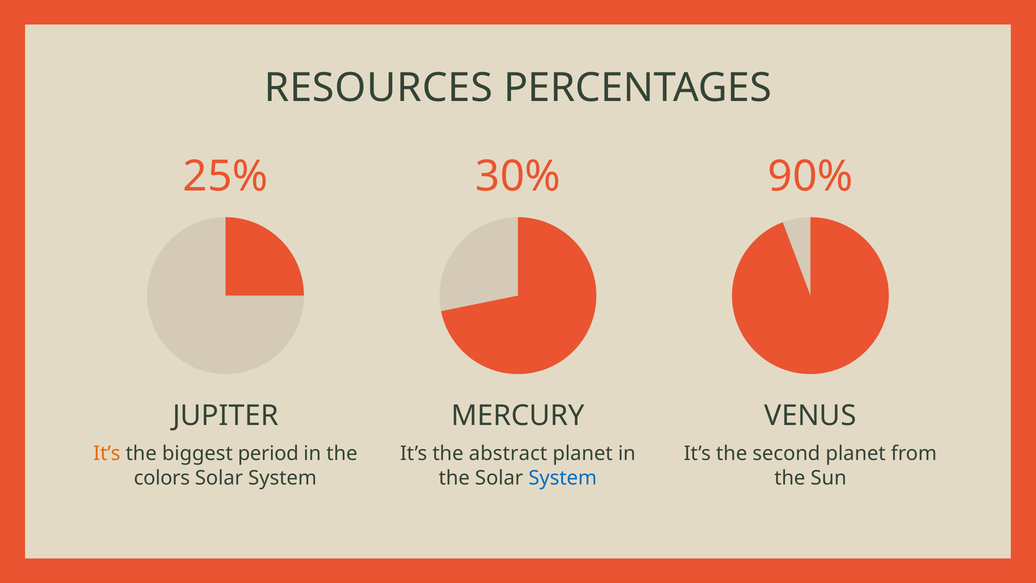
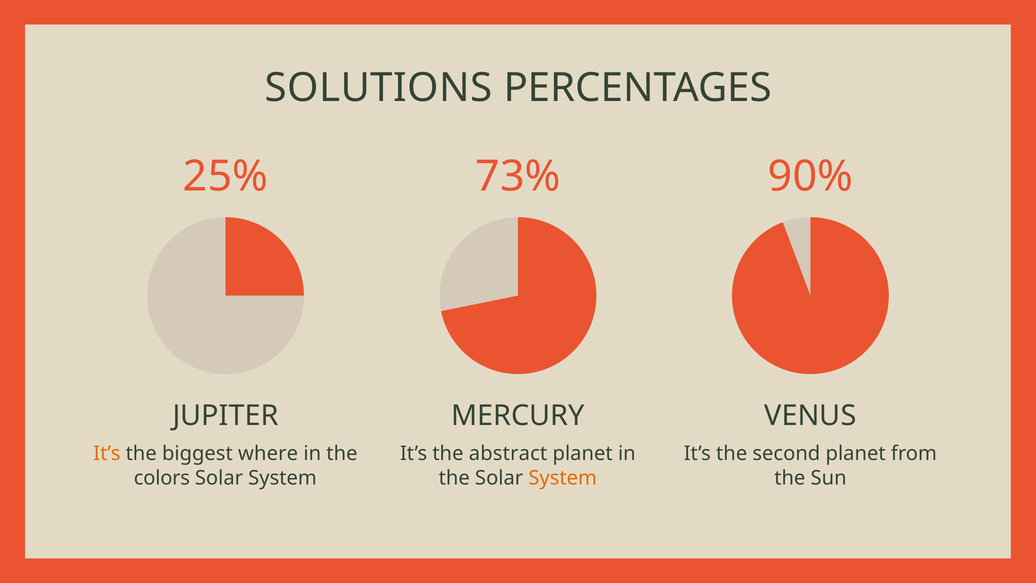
RESOURCES: RESOURCES -> SOLUTIONS (378, 88)
30%: 30% -> 73% (518, 176)
period: period -> where (268, 454)
System colour: blue -> orange (563, 478)
